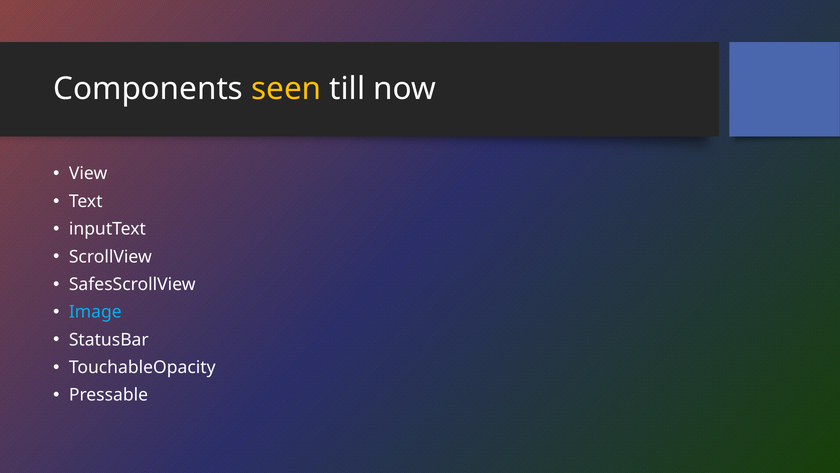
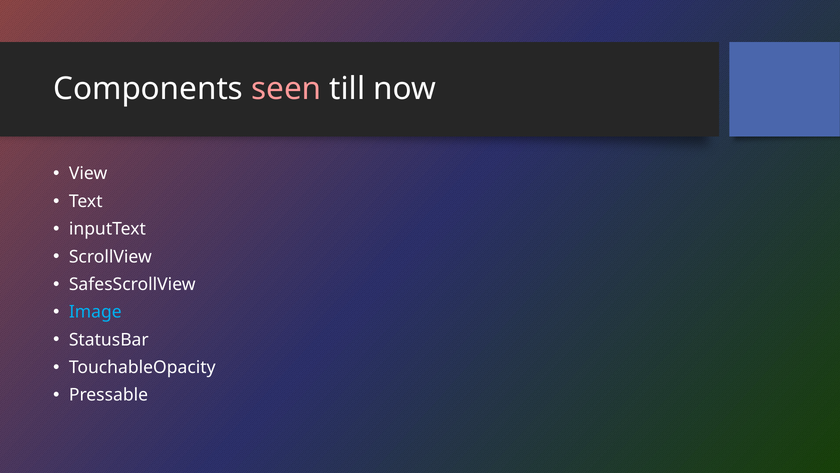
seen colour: yellow -> pink (286, 89)
